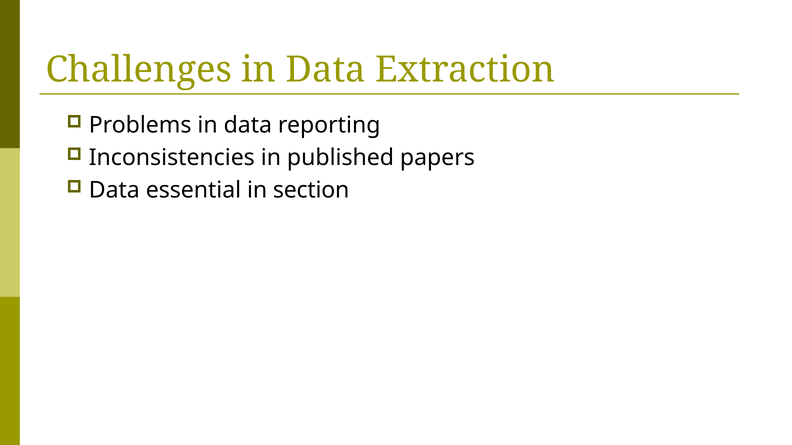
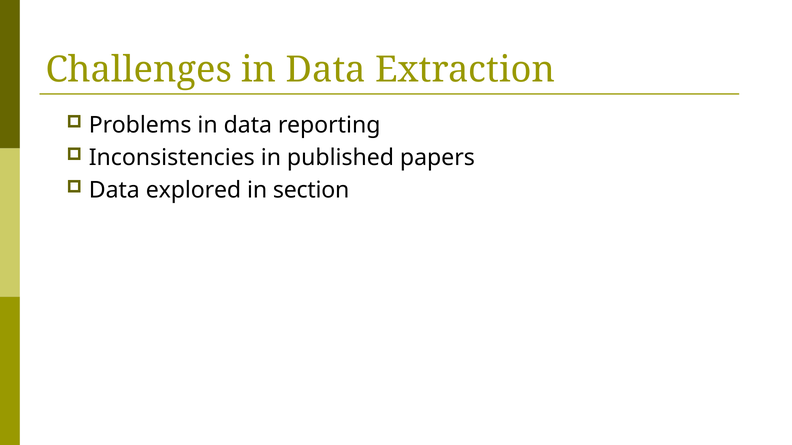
essential: essential -> explored (194, 190)
